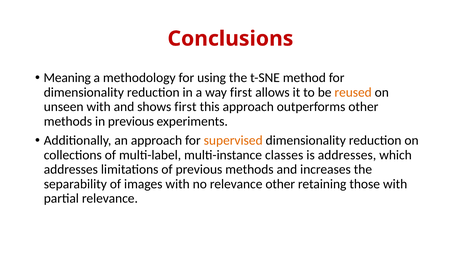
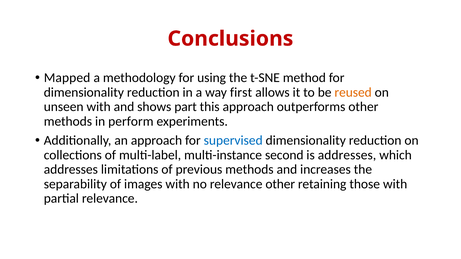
Meaning: Meaning -> Mapped (67, 78)
shows first: first -> part (186, 107)
in previous: previous -> perform (131, 121)
supervised colour: orange -> blue (233, 141)
classes: classes -> second (284, 155)
